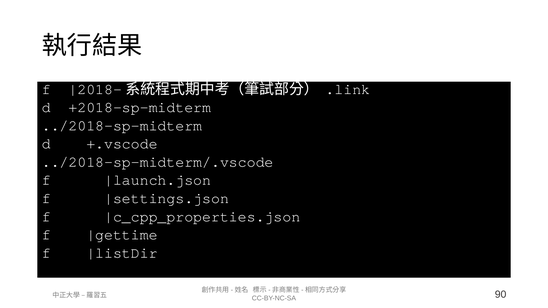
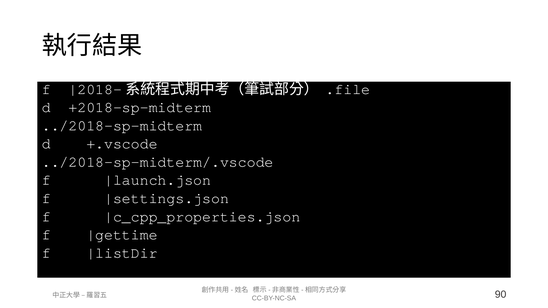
.link: .link -> .file (348, 89)
